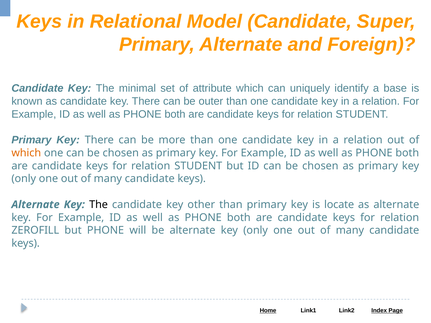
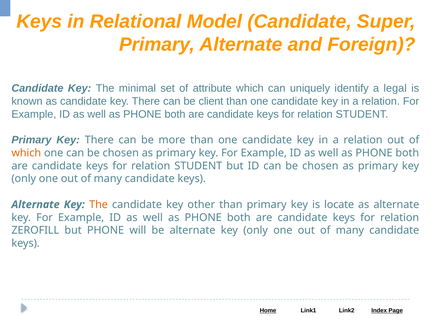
base: base -> legal (395, 88)
outer: outer -> client (211, 101)
The colour: black -> orange (99, 205)
